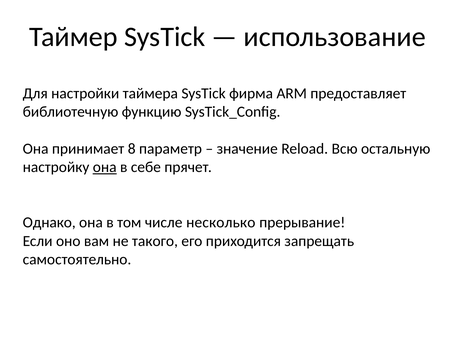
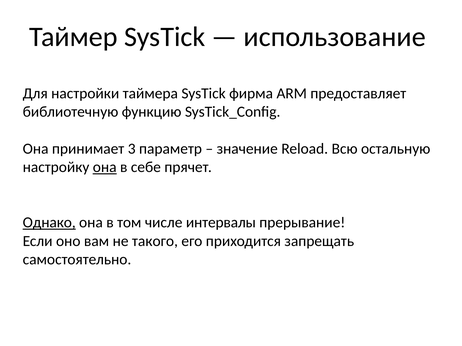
8: 8 -> 3 (132, 149)
Однако underline: none -> present (49, 223)
несколько: несколько -> интервалы (221, 223)
